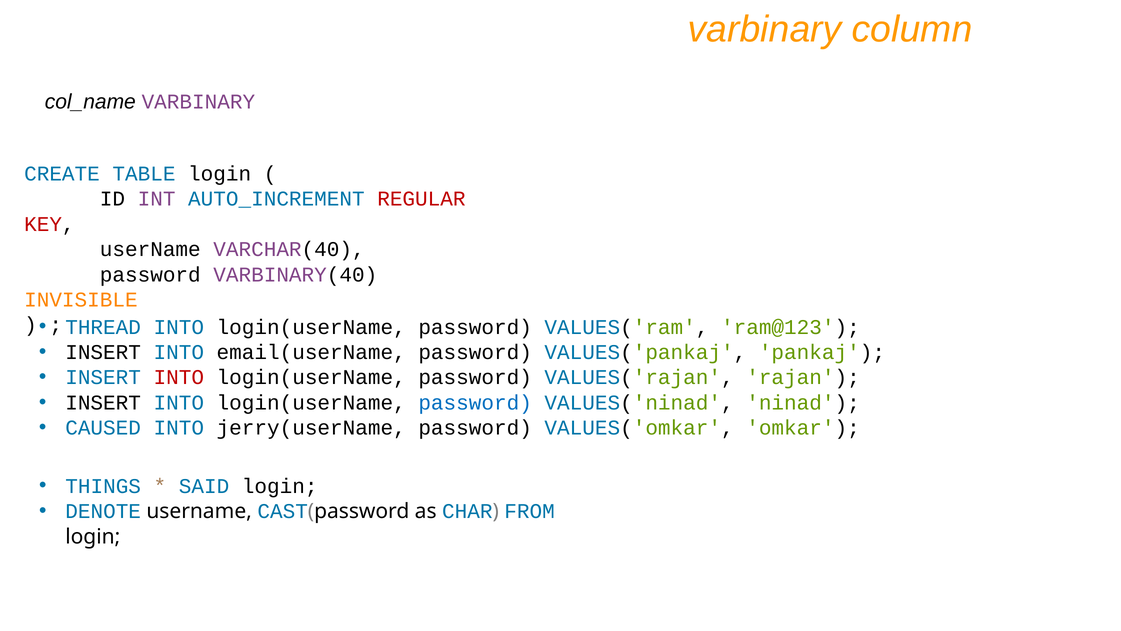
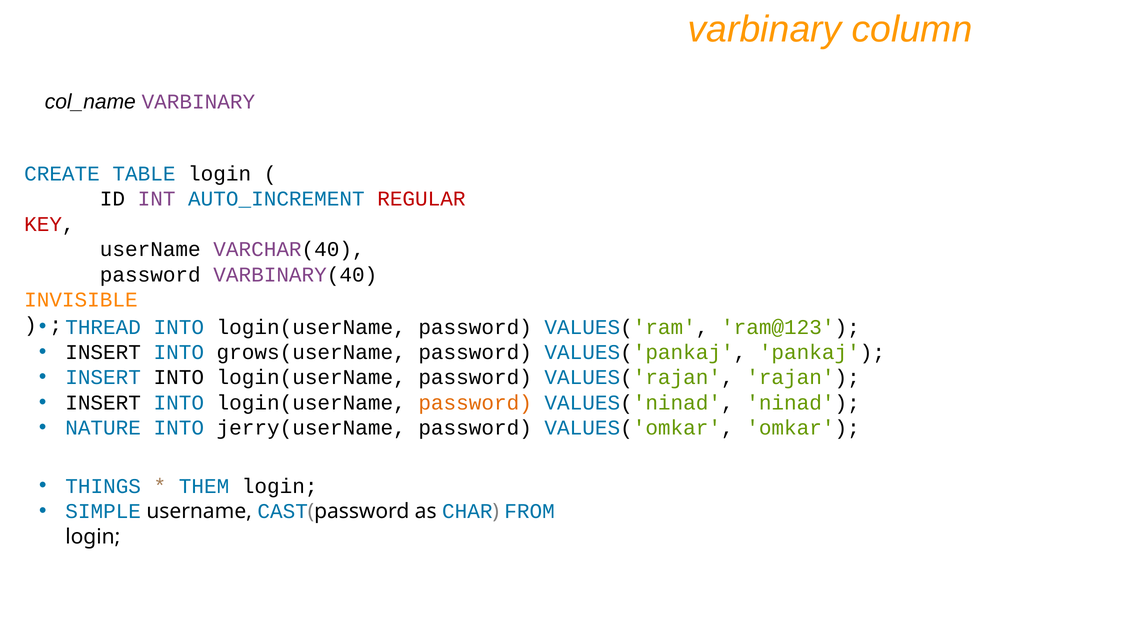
email(userName: email(userName -> grows(userName (311, 352)
INTO colour: red -> black (179, 377)
password colour: blue -> orange (475, 403)
CAUSED: CAUSED -> NATURE (103, 428)
SAID: SAID -> THEM (204, 486)
DENOTE: DENOTE -> SIMPLE (103, 511)
